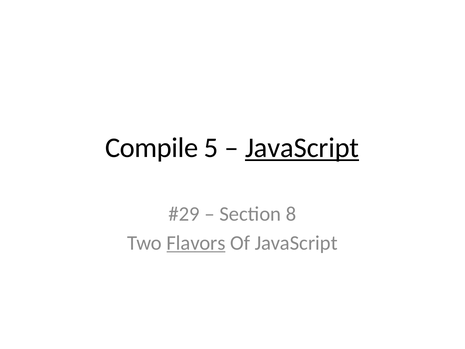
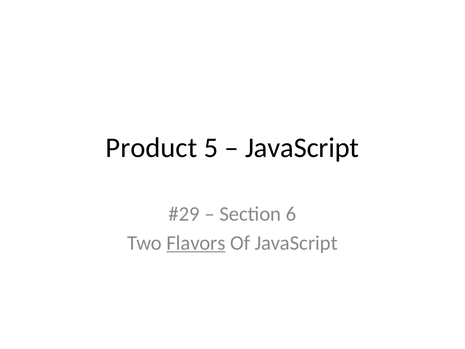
Compile: Compile -> Product (151, 148)
JavaScript underline: present -> none (302, 148)
8: 8 -> 6 (291, 214)
